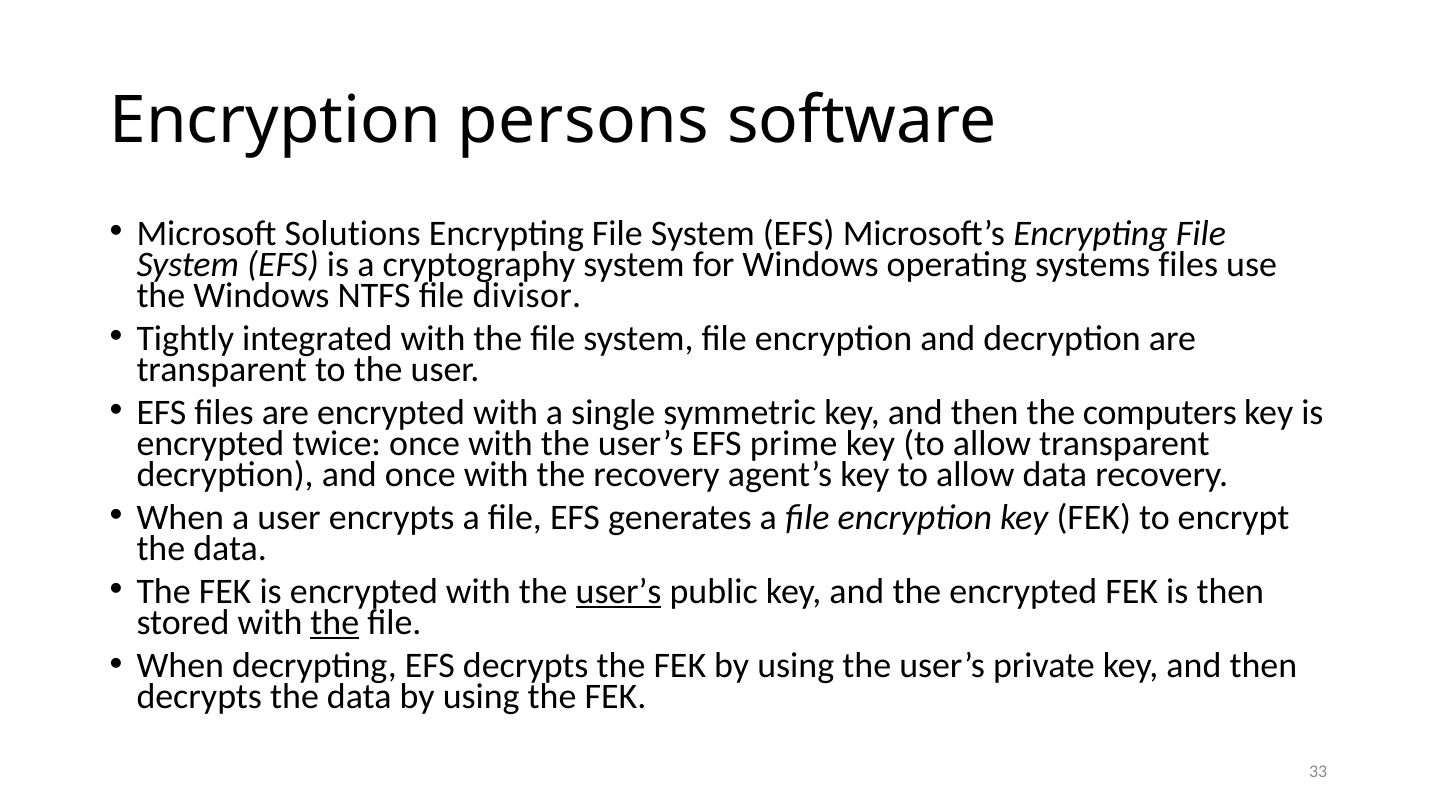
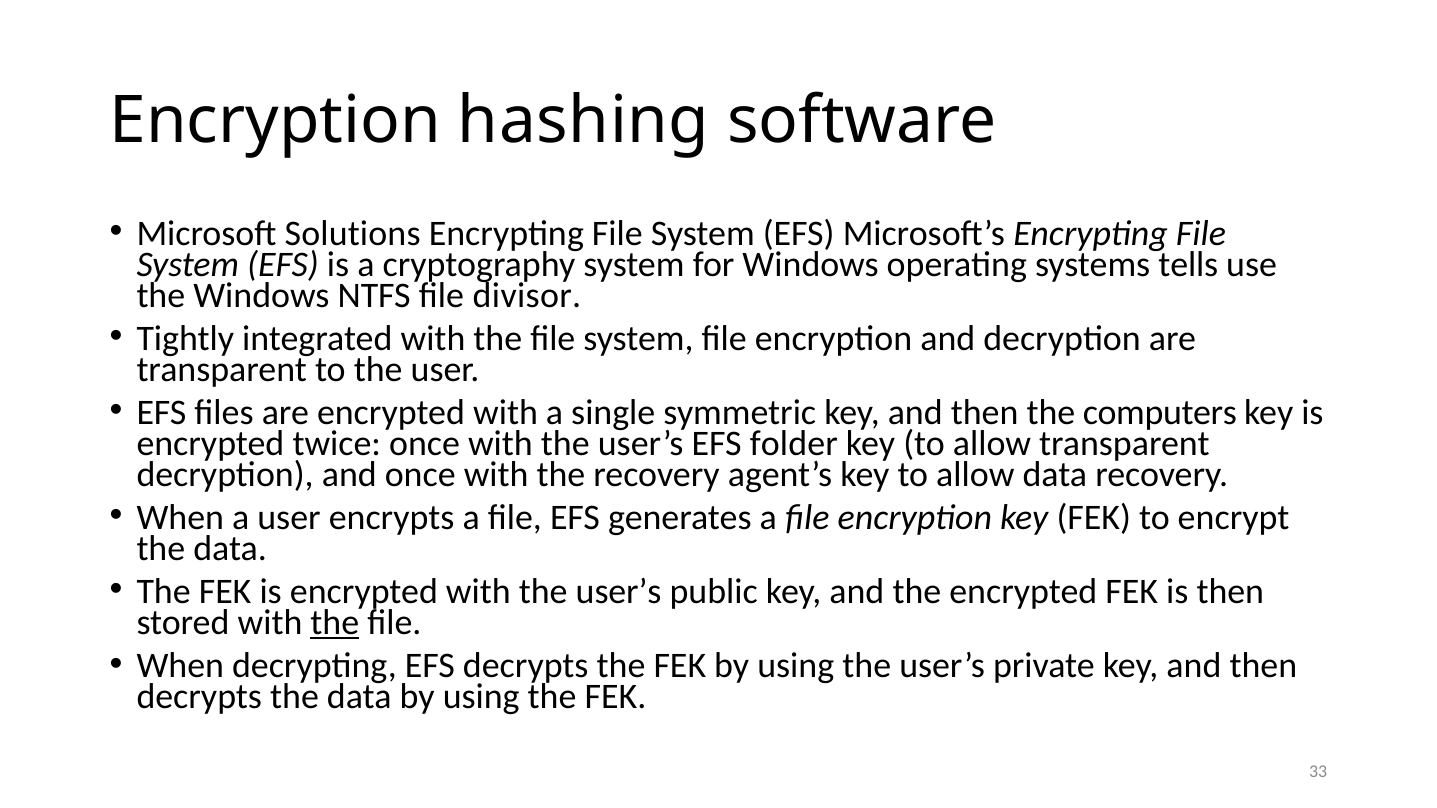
persons: persons -> hashing (584, 121)
systems files: files -> tells (1188, 265)
prime: prime -> folder (794, 444)
user’s underline: present -> none (619, 592)
